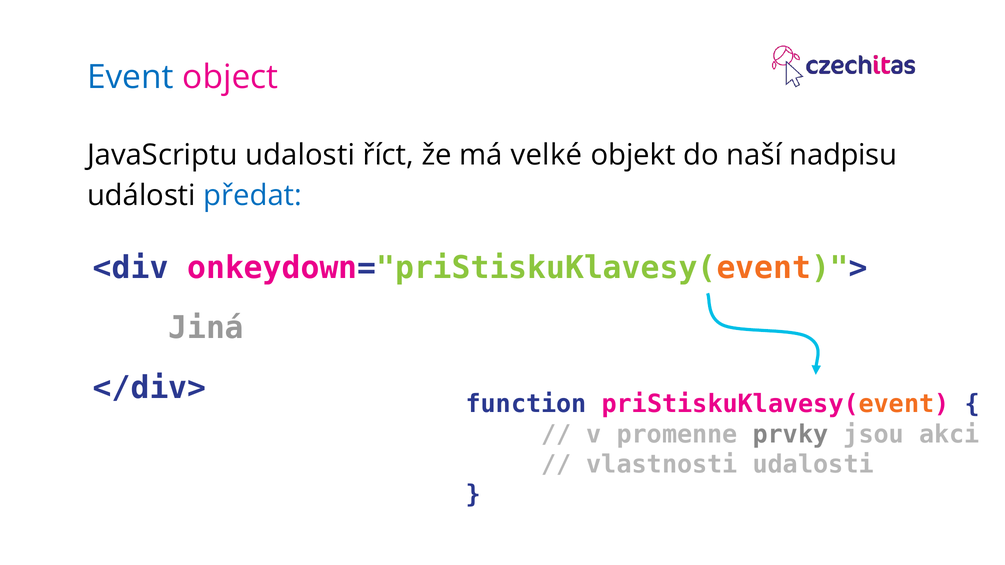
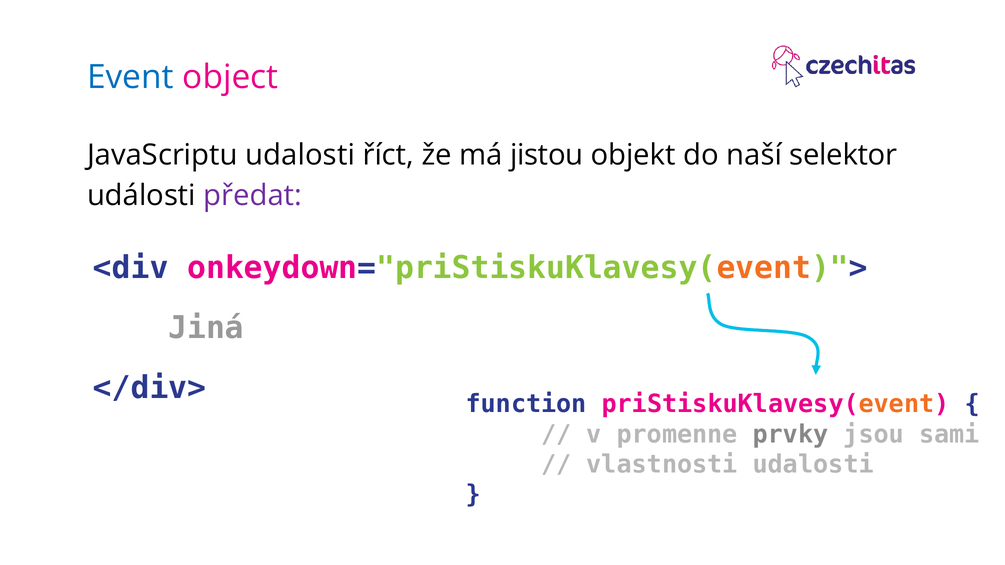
velké: velké -> jistou (547, 155)
nadpisu: nadpisu -> selektor (843, 155)
předat colour: blue -> purple (253, 196)
akci: akci -> sami (949, 435)
